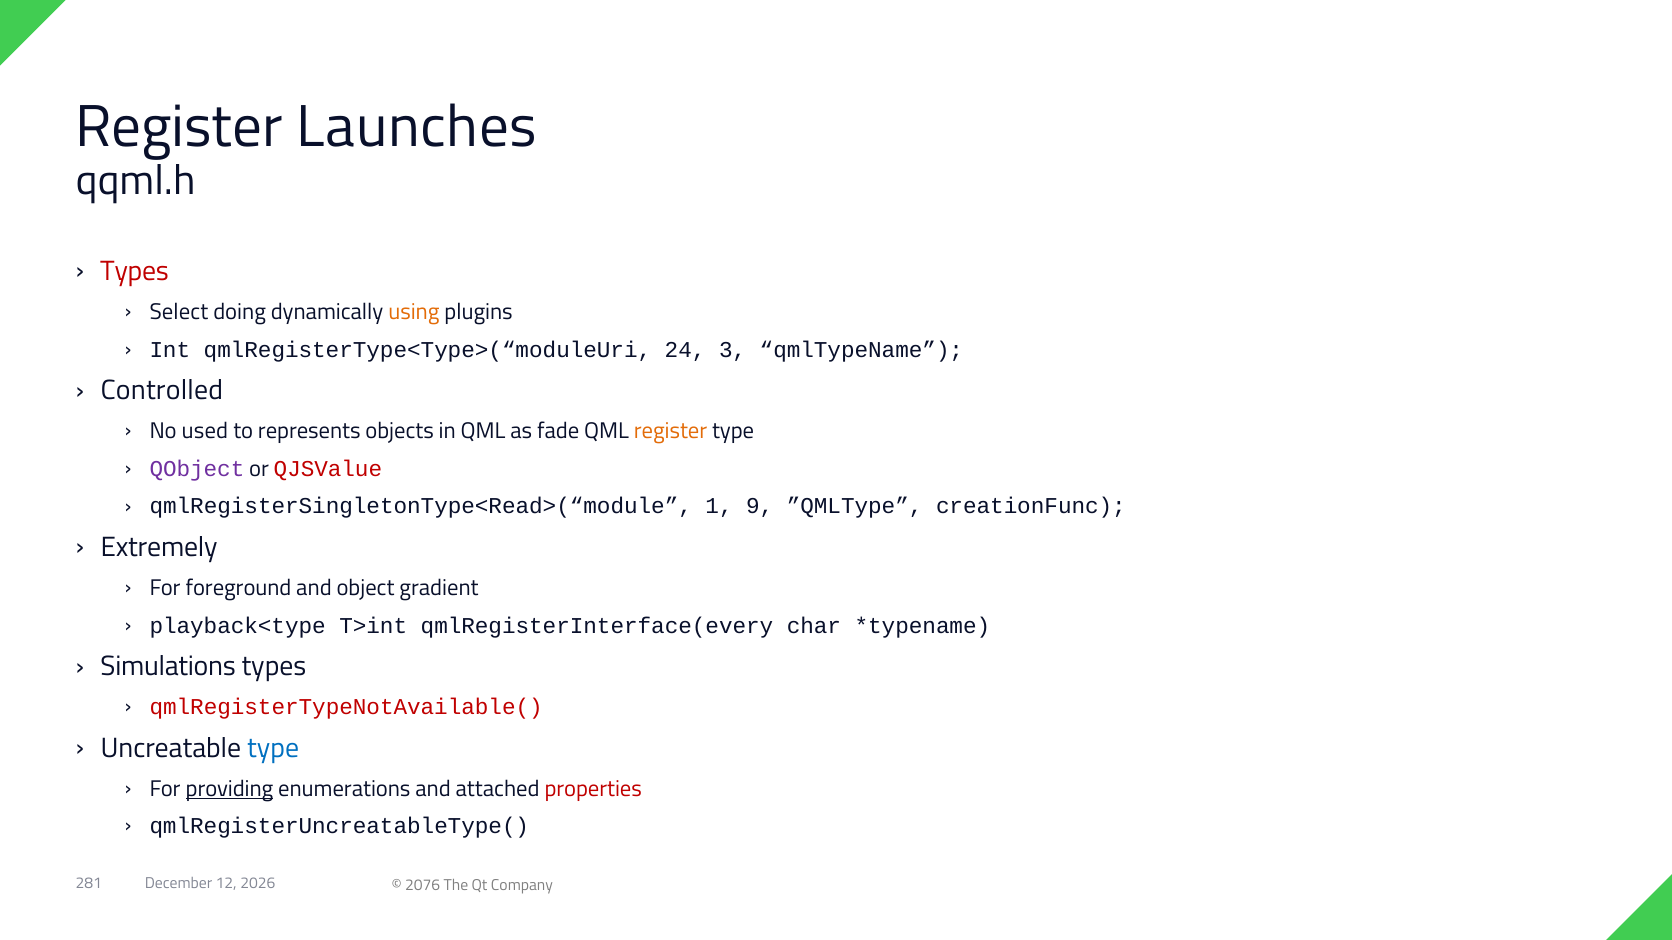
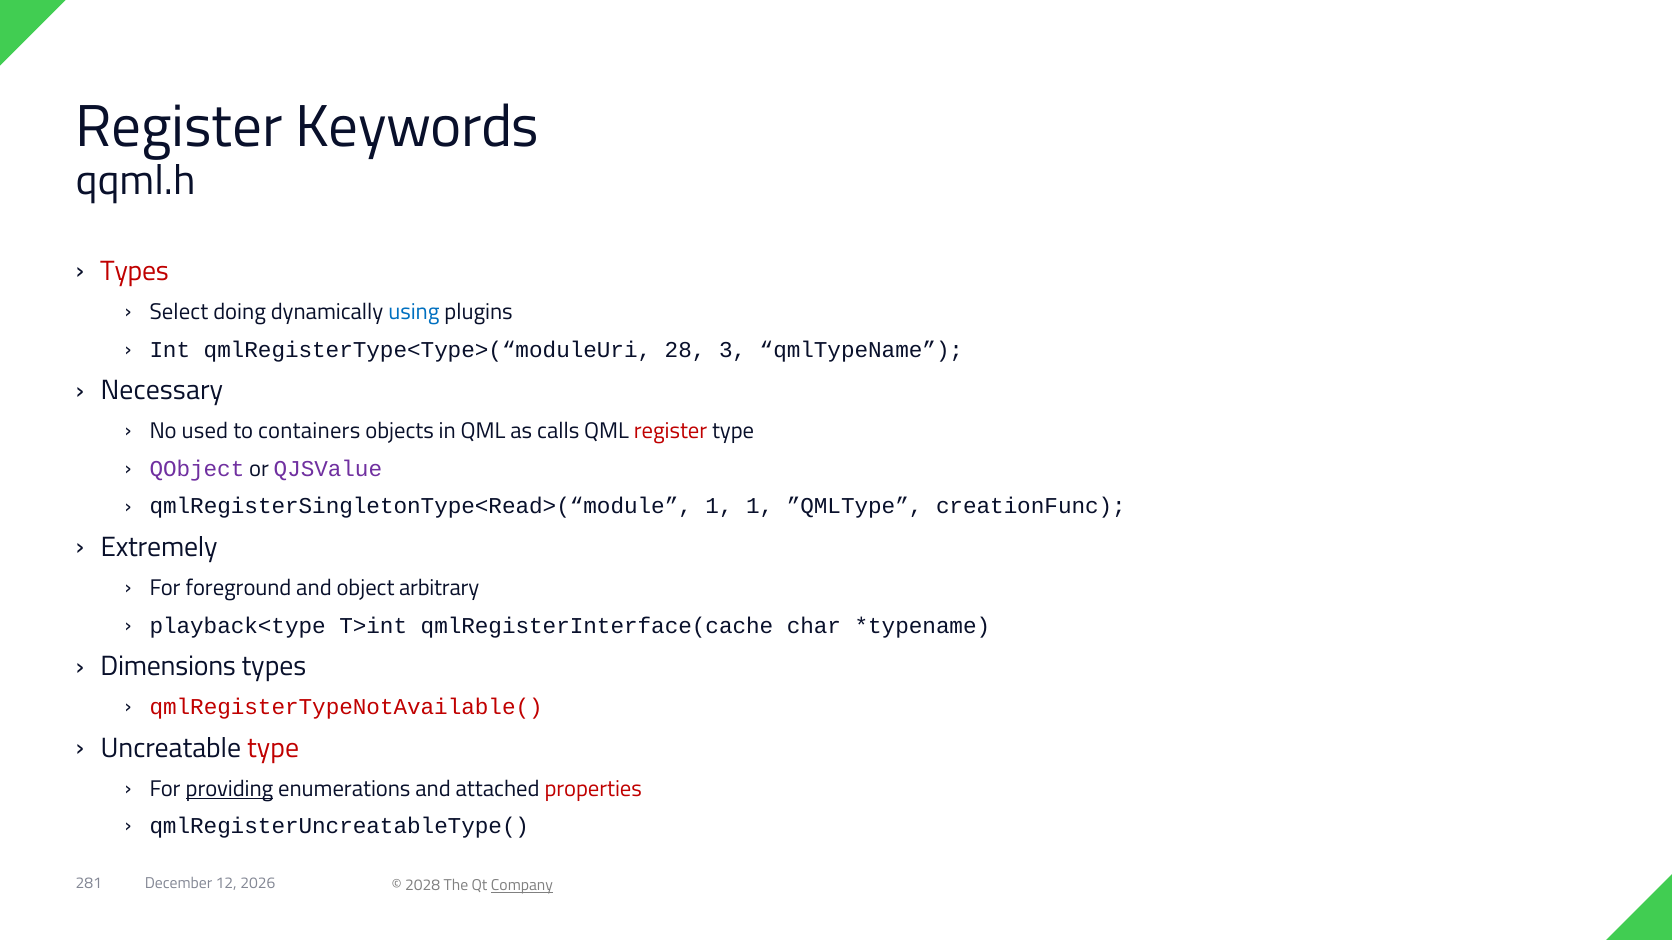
Launches: Launches -> Keywords (418, 127)
using colour: orange -> blue (414, 312)
24: 24 -> 28 (685, 350)
Controlled: Controlled -> Necessary (162, 391)
represents: represents -> containers (309, 431)
fade: fade -> calls (558, 431)
register colour: orange -> red (671, 431)
QJSValue colour: red -> purple (328, 469)
1 9: 9 -> 1 (760, 507)
gradient: gradient -> arbitrary (439, 588)
qmlRegisterInterface(every: qmlRegisterInterface(every -> qmlRegisterInterface(cache (597, 626)
Simulations: Simulations -> Dimensions (168, 667)
type colour: blue -> red (273, 749)
2076: 2076 -> 2028 (423, 886)
Company underline: none -> present (522, 886)
